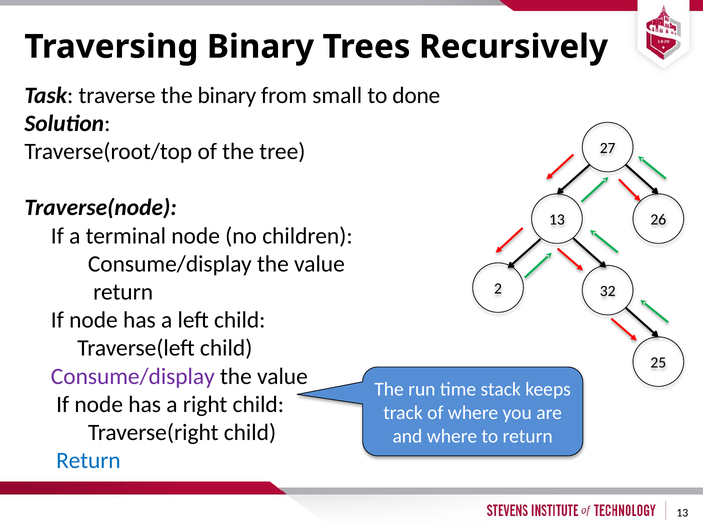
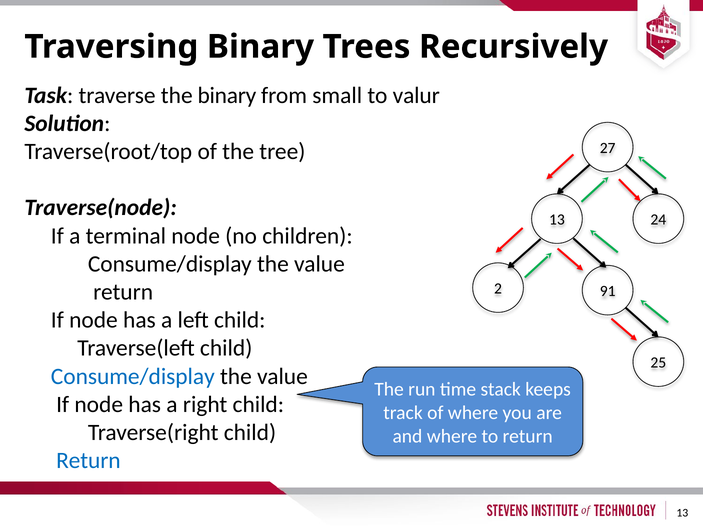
done: done -> valur (416, 95)
26: 26 -> 24 (658, 220)
32: 32 -> 91 (608, 291)
Consume/display colour: purple -> blue (133, 377)
